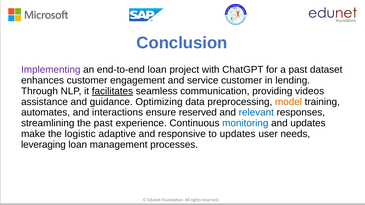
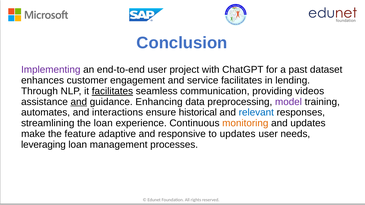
end-to-end loan: loan -> user (157, 70)
service customer: customer -> facilitates (242, 81)
and underline: none -> present (79, 102)
Optimizing: Optimizing -> Enhancing (159, 102)
model colour: orange -> purple (288, 102)
ensure reserved: reserved -> historical (198, 113)
the past: past -> loan (103, 123)
monitoring colour: blue -> orange (245, 123)
logistic: logistic -> feature (80, 134)
